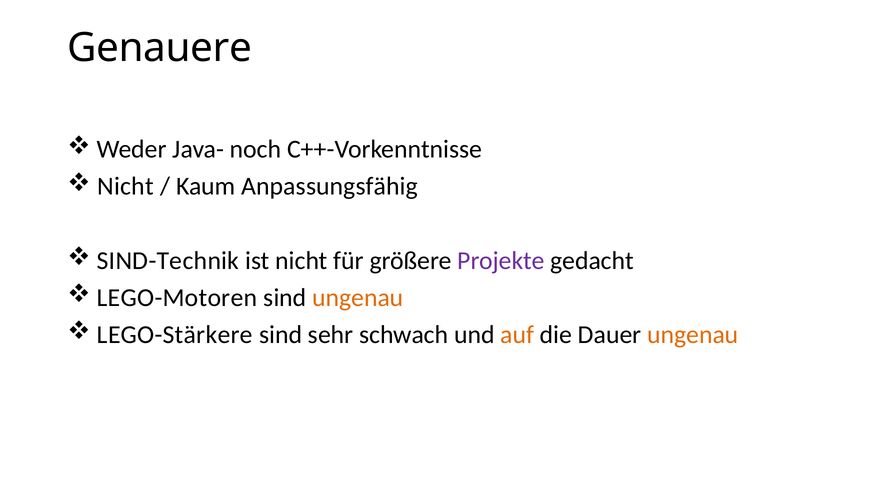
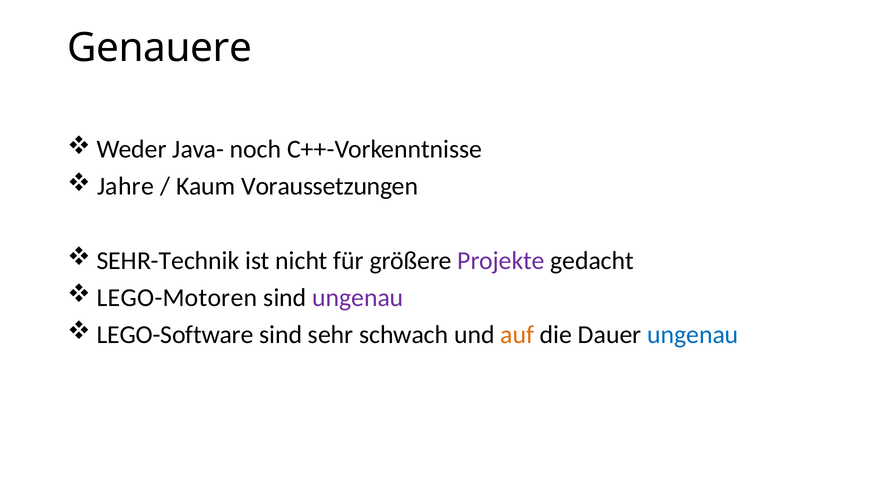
Nicht: Nicht -> Jahre (125, 187)
Anpassungsfähig: Anpassungsfähig -> Voraussetzungen (330, 187)
SIND-Technik: SIND-Technik -> SEHR-Technik (168, 261)
ungenau colour: orange -> purple (358, 298)
LEGO-Stärkere: LEGO-Stärkere -> LEGO-Software (175, 335)
ungenau colour: orange -> blue (693, 335)
